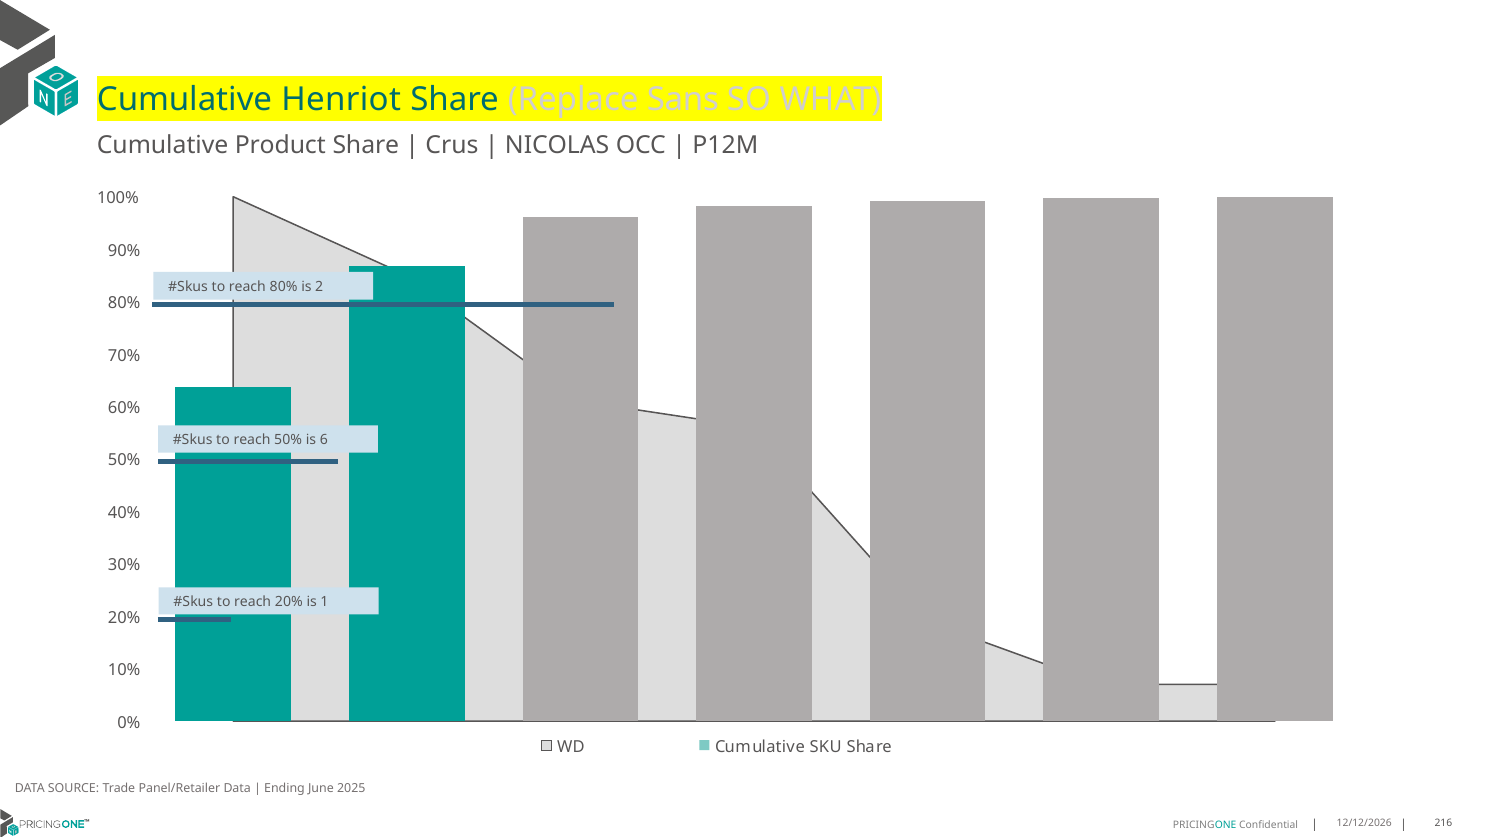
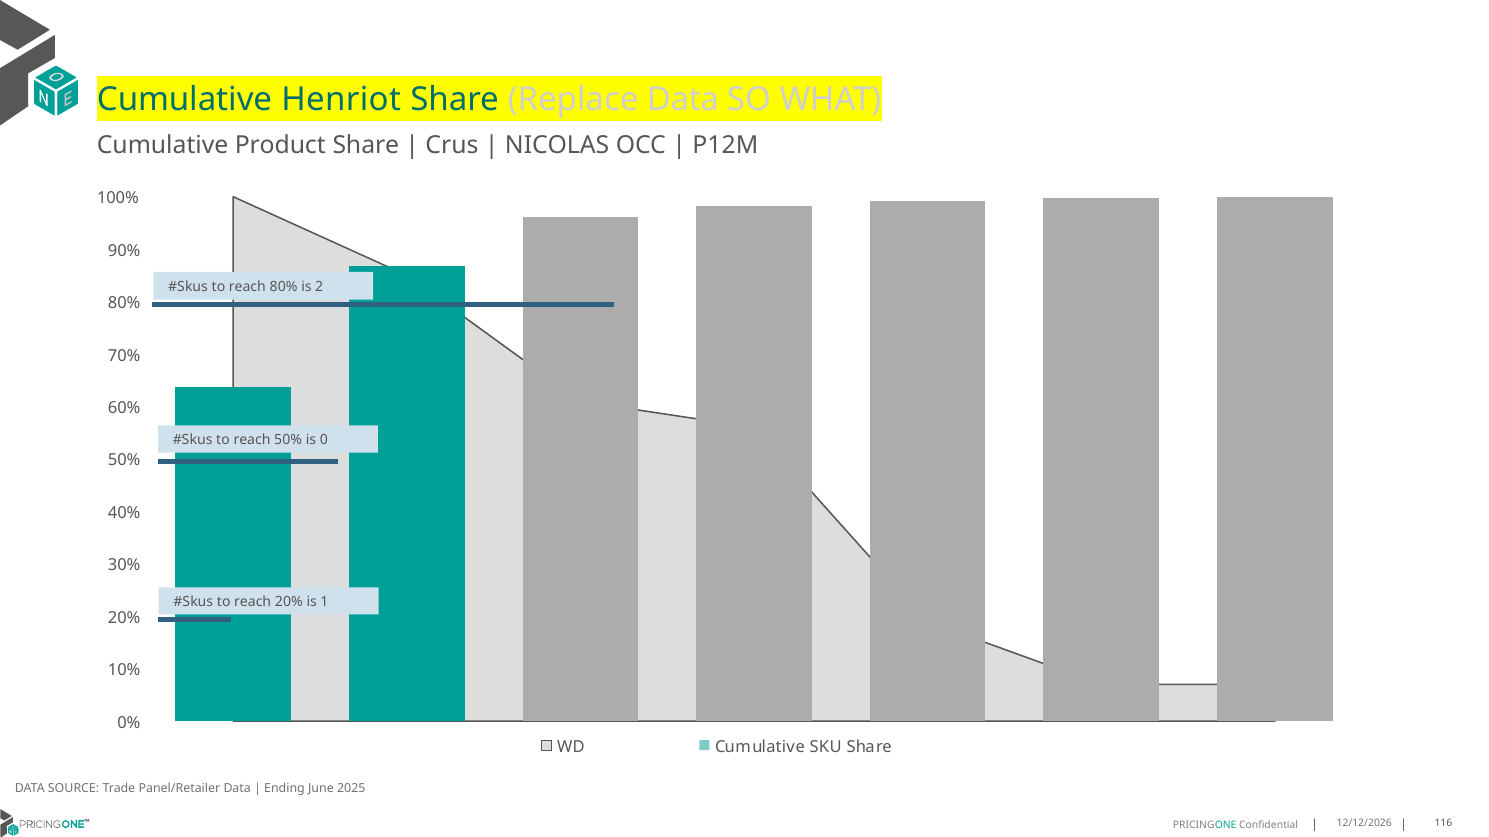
Replace Sans: Sans -> Data (683, 100)
6: 6 -> 0 (324, 440)
216: 216 -> 116 (1443, 824)
